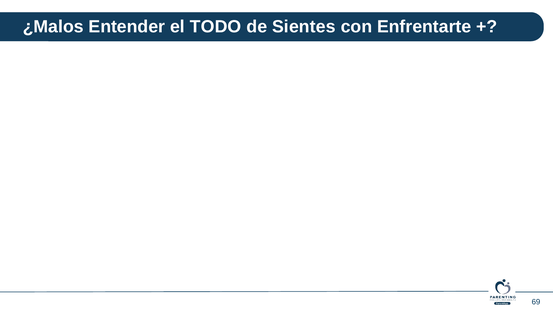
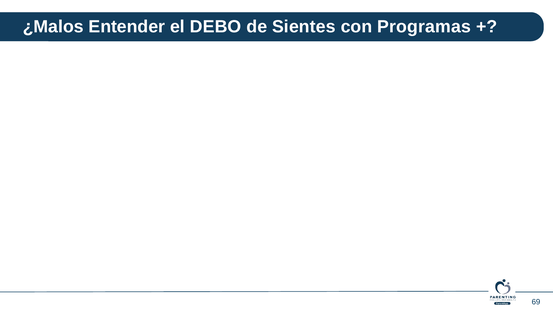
TODO: TODO -> DEBO (216, 27)
Enfrentarte: Enfrentarte -> Programas (424, 27)
